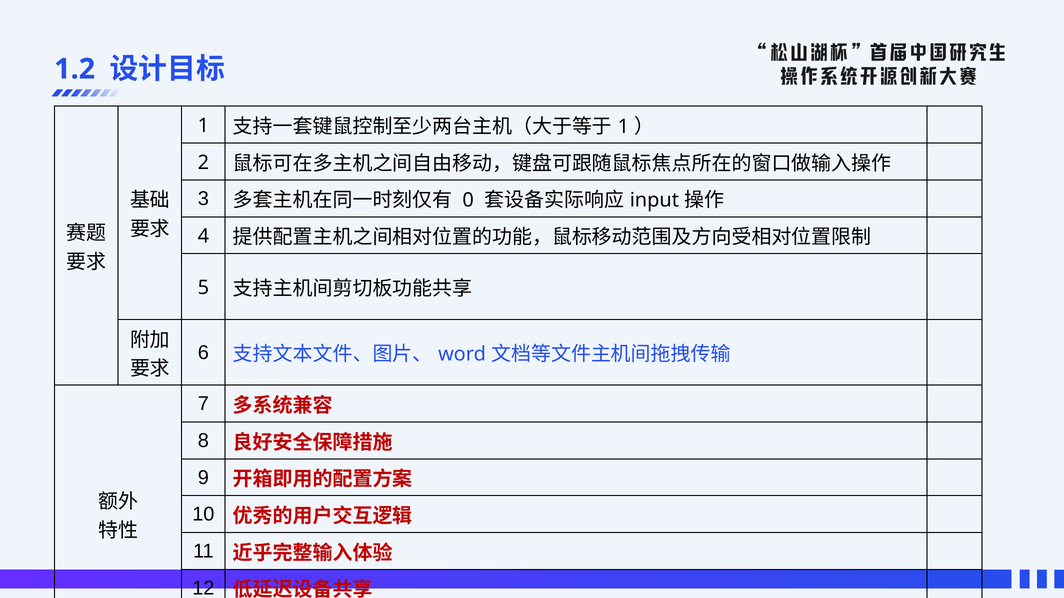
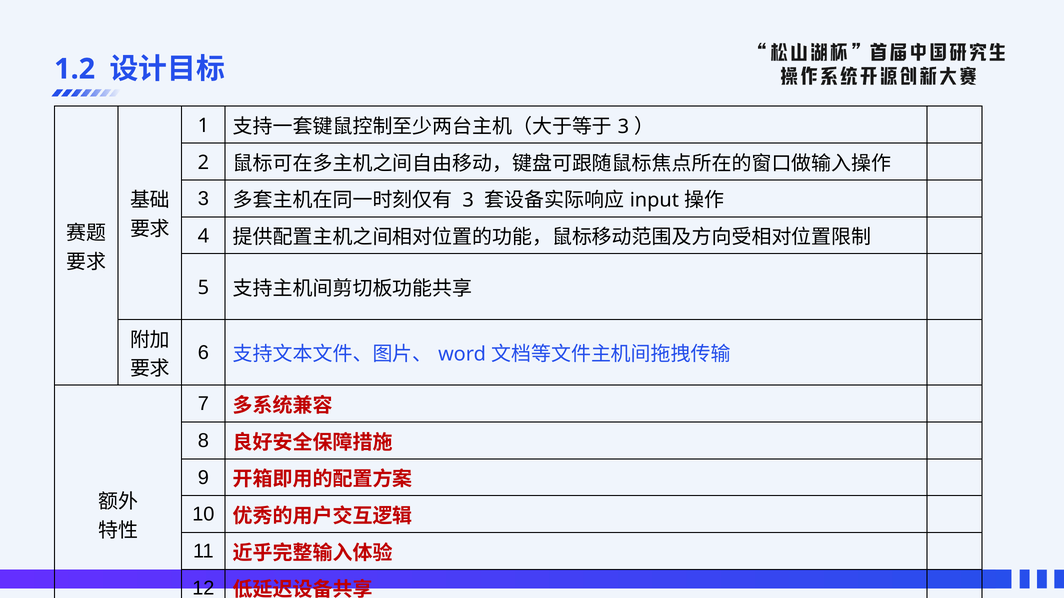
1: 1 -> 3 (623, 127)
0: 0 -> 3 (468, 201)
